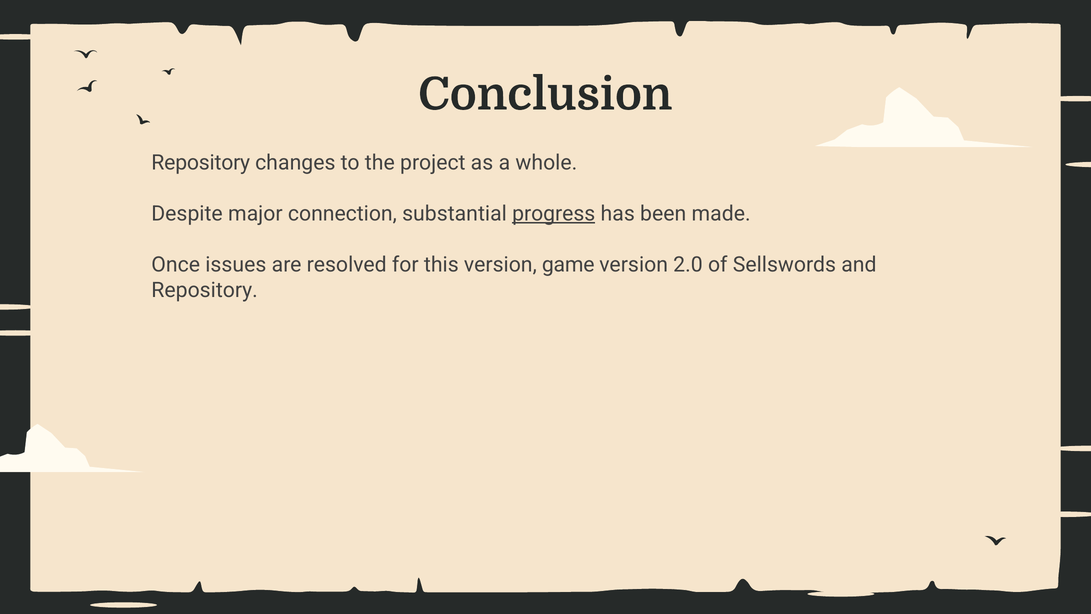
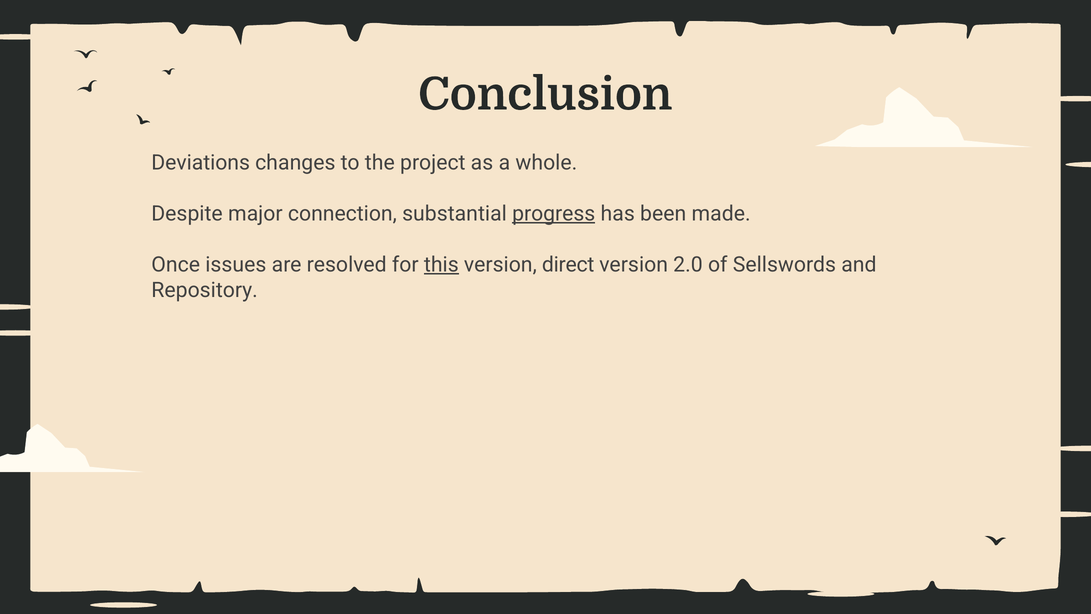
Repository: Repository -> Deviations (201, 163)
this underline: none -> present (441, 265)
game: game -> direct (568, 265)
